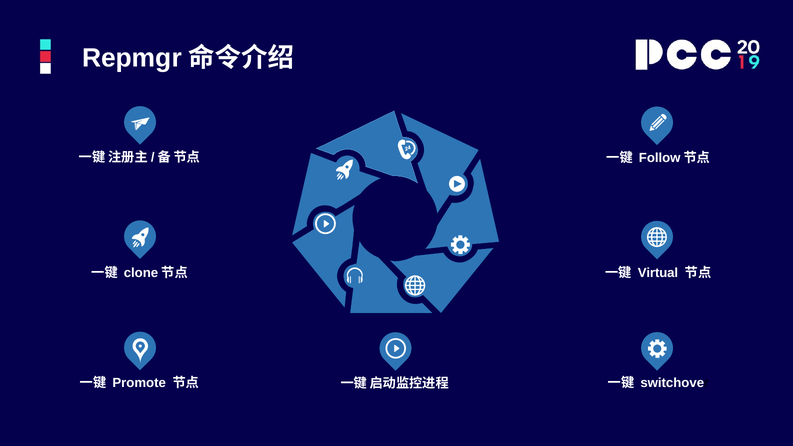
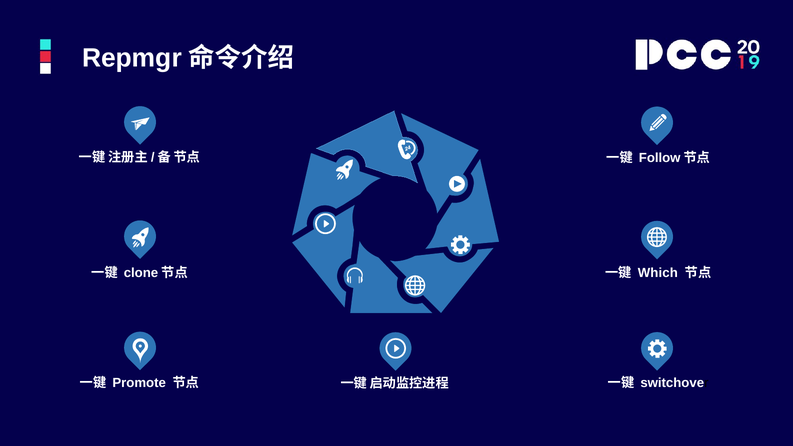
Virtual: Virtual -> Which (658, 273)
